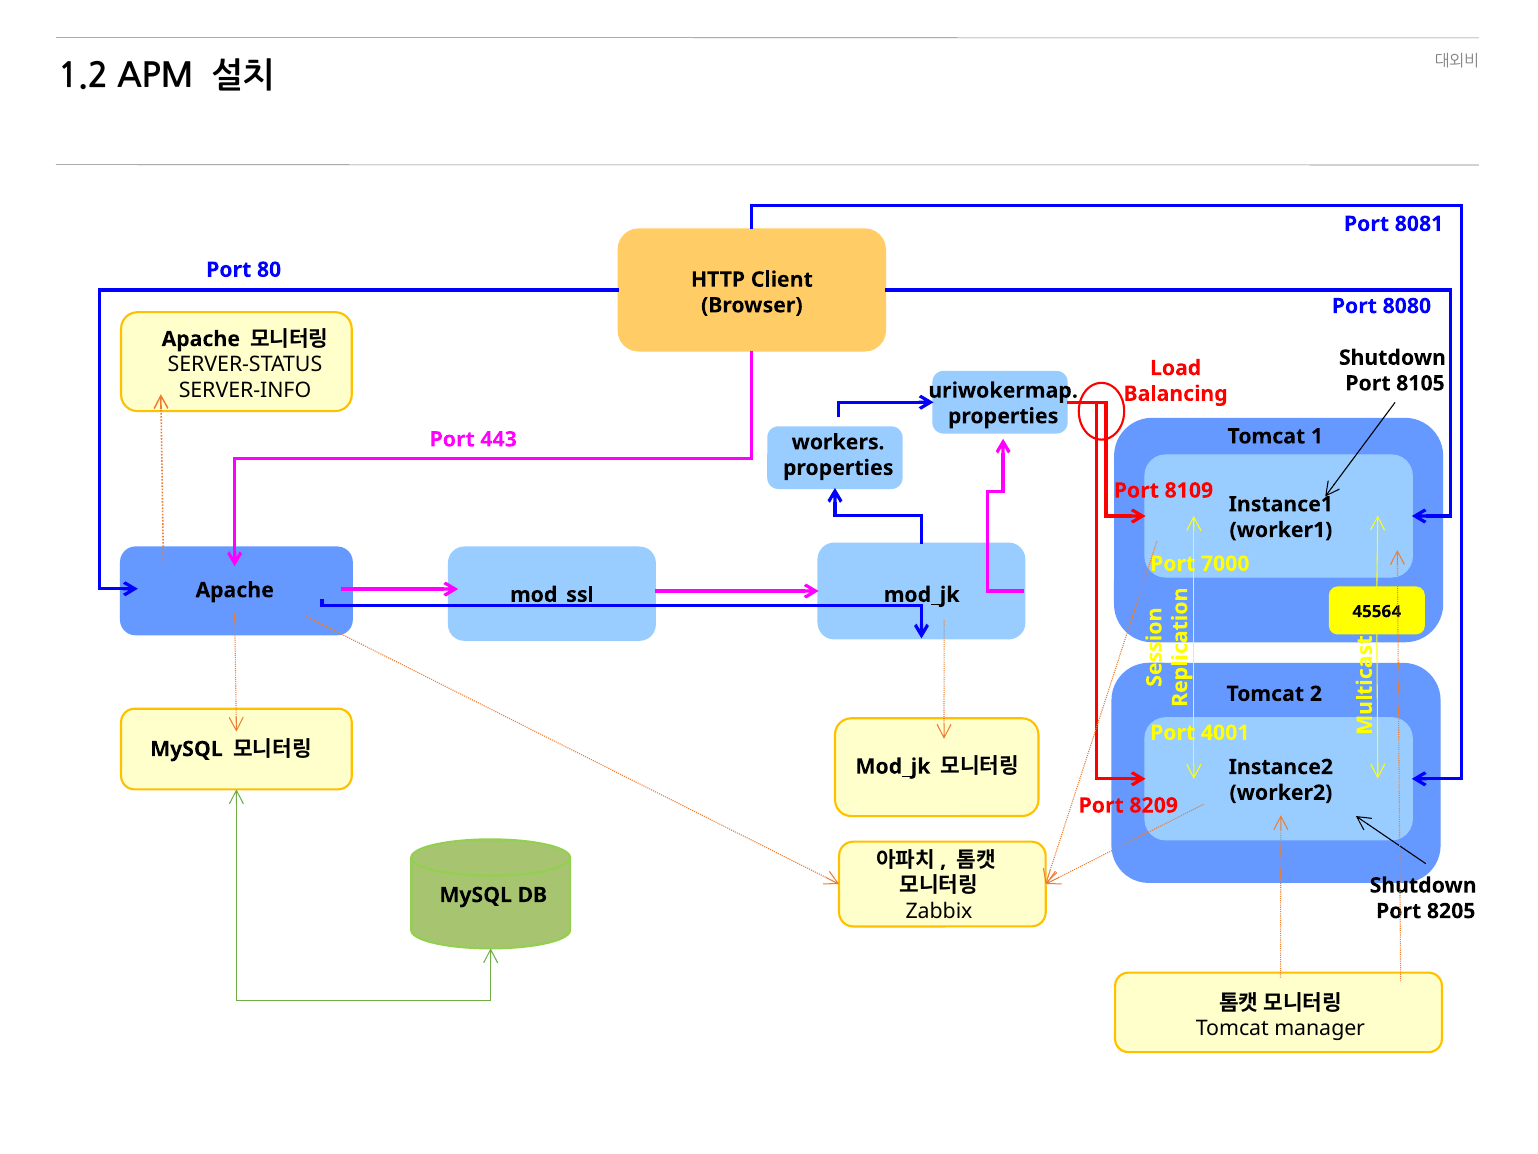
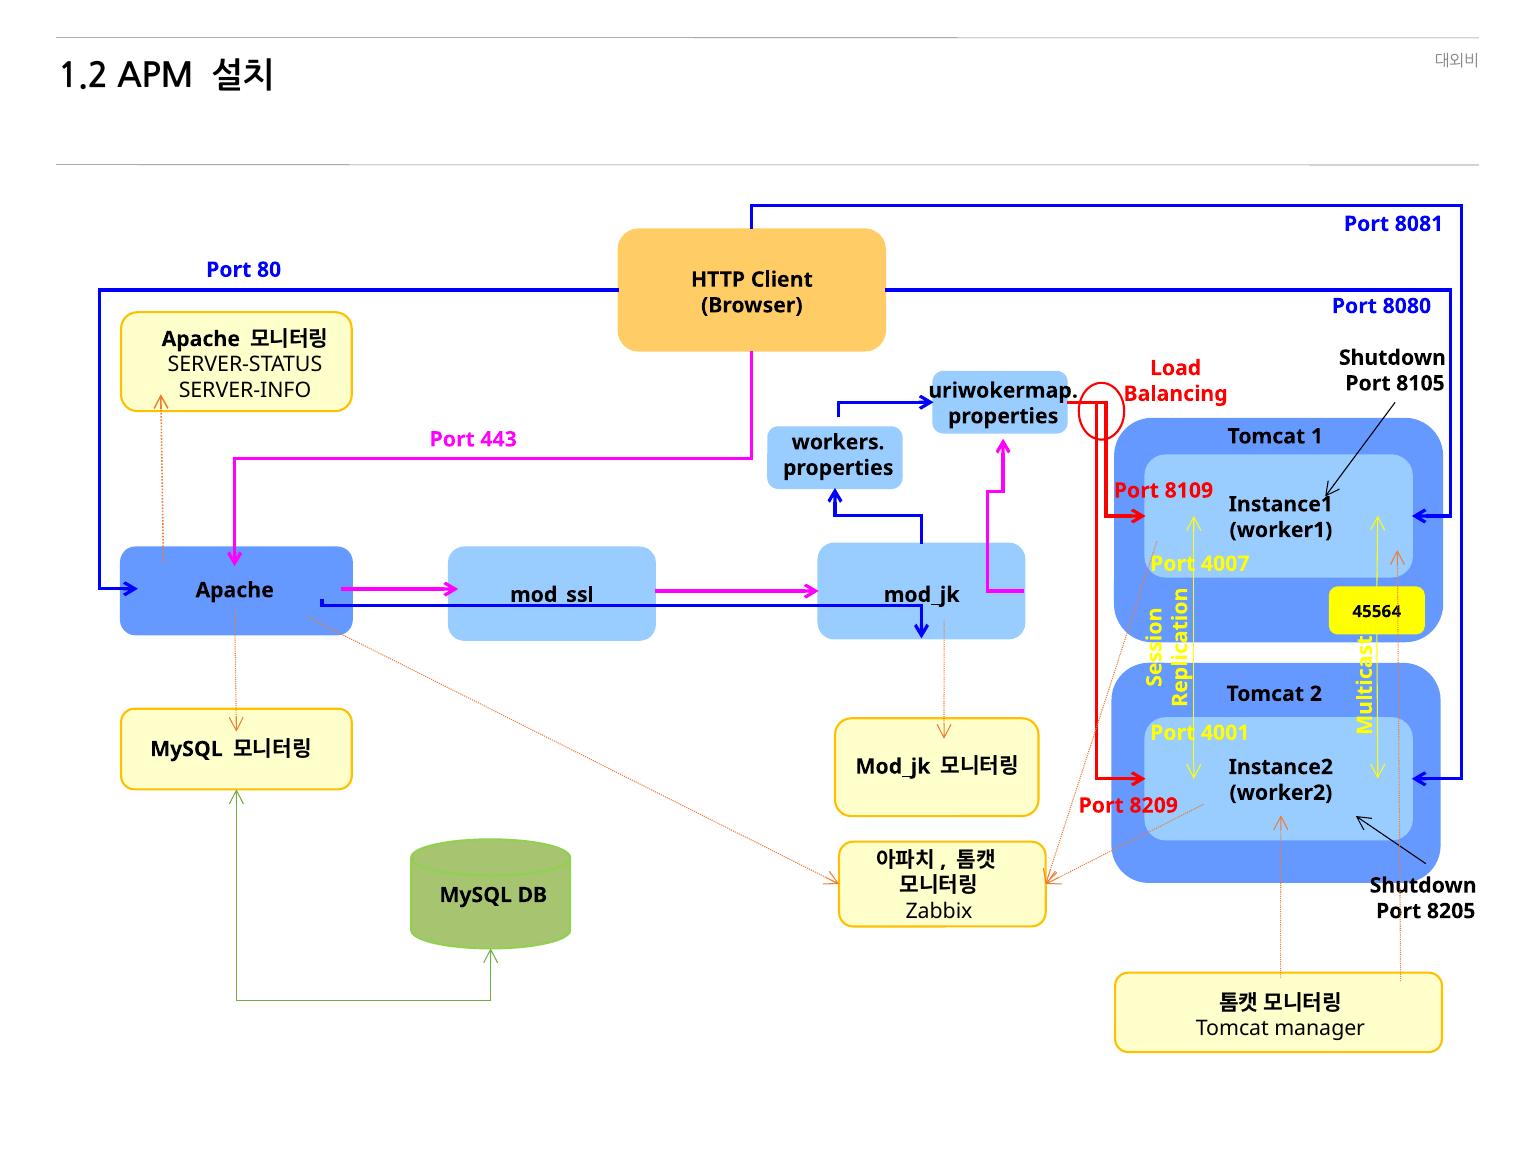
7000: 7000 -> 4007 (1225, 564)
